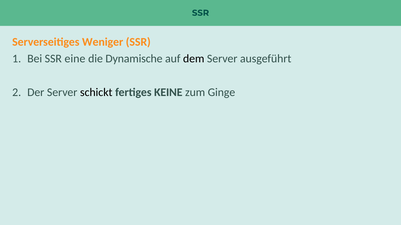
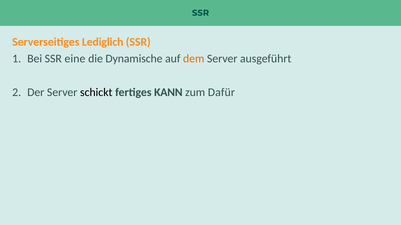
Weniger: Weniger -> Lediglich (103, 42)
dem colour: black -> orange (194, 59)
KEINE: KEINE -> KANN (168, 92)
Ginge: Ginge -> Dafür (221, 92)
